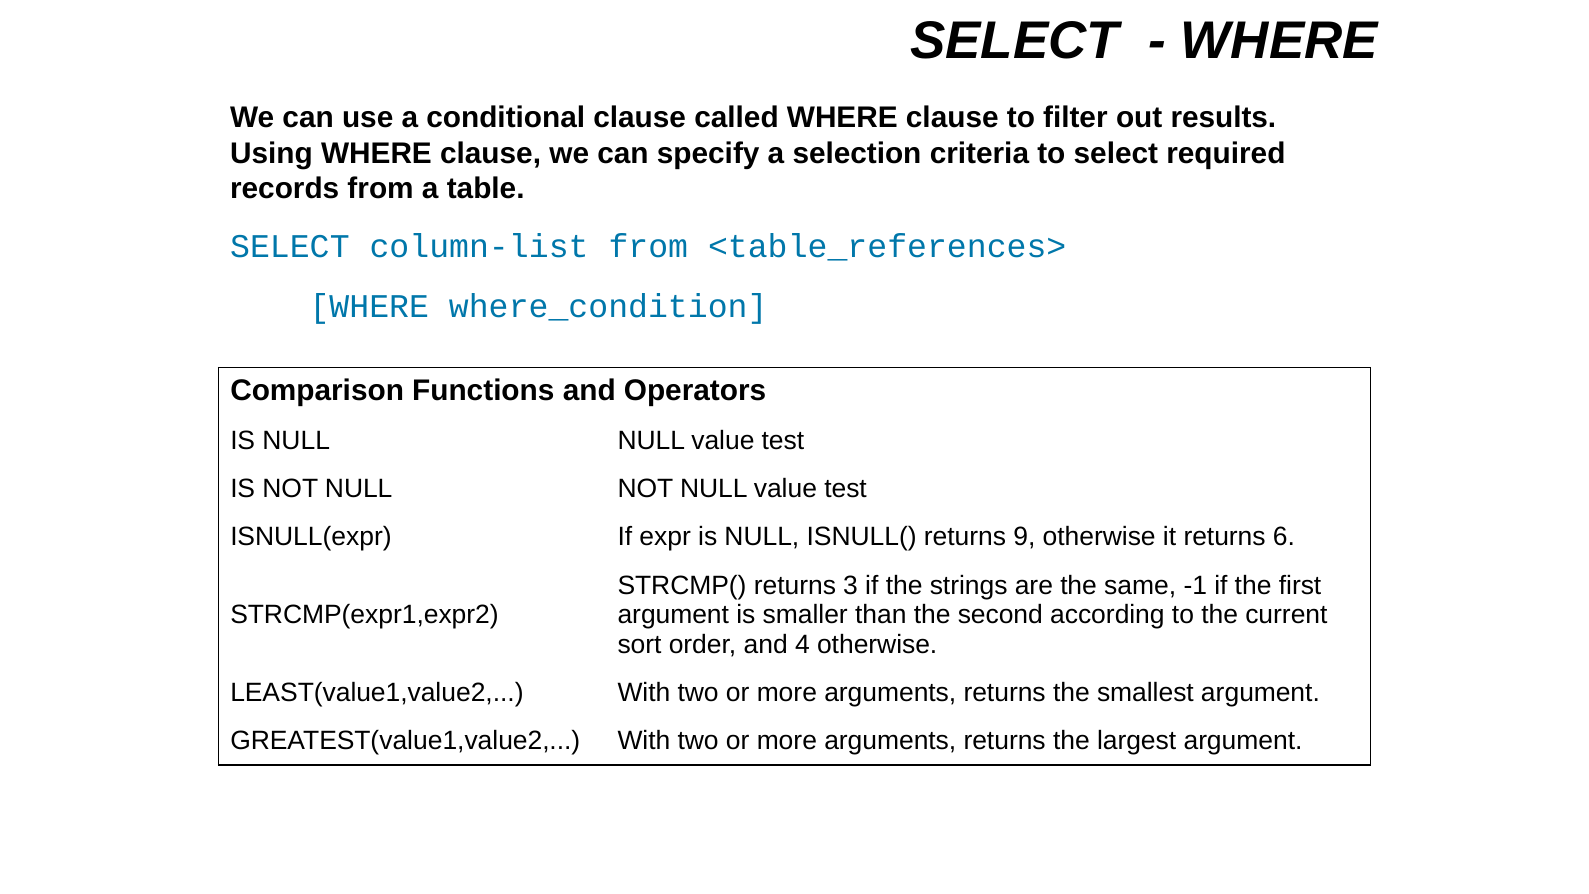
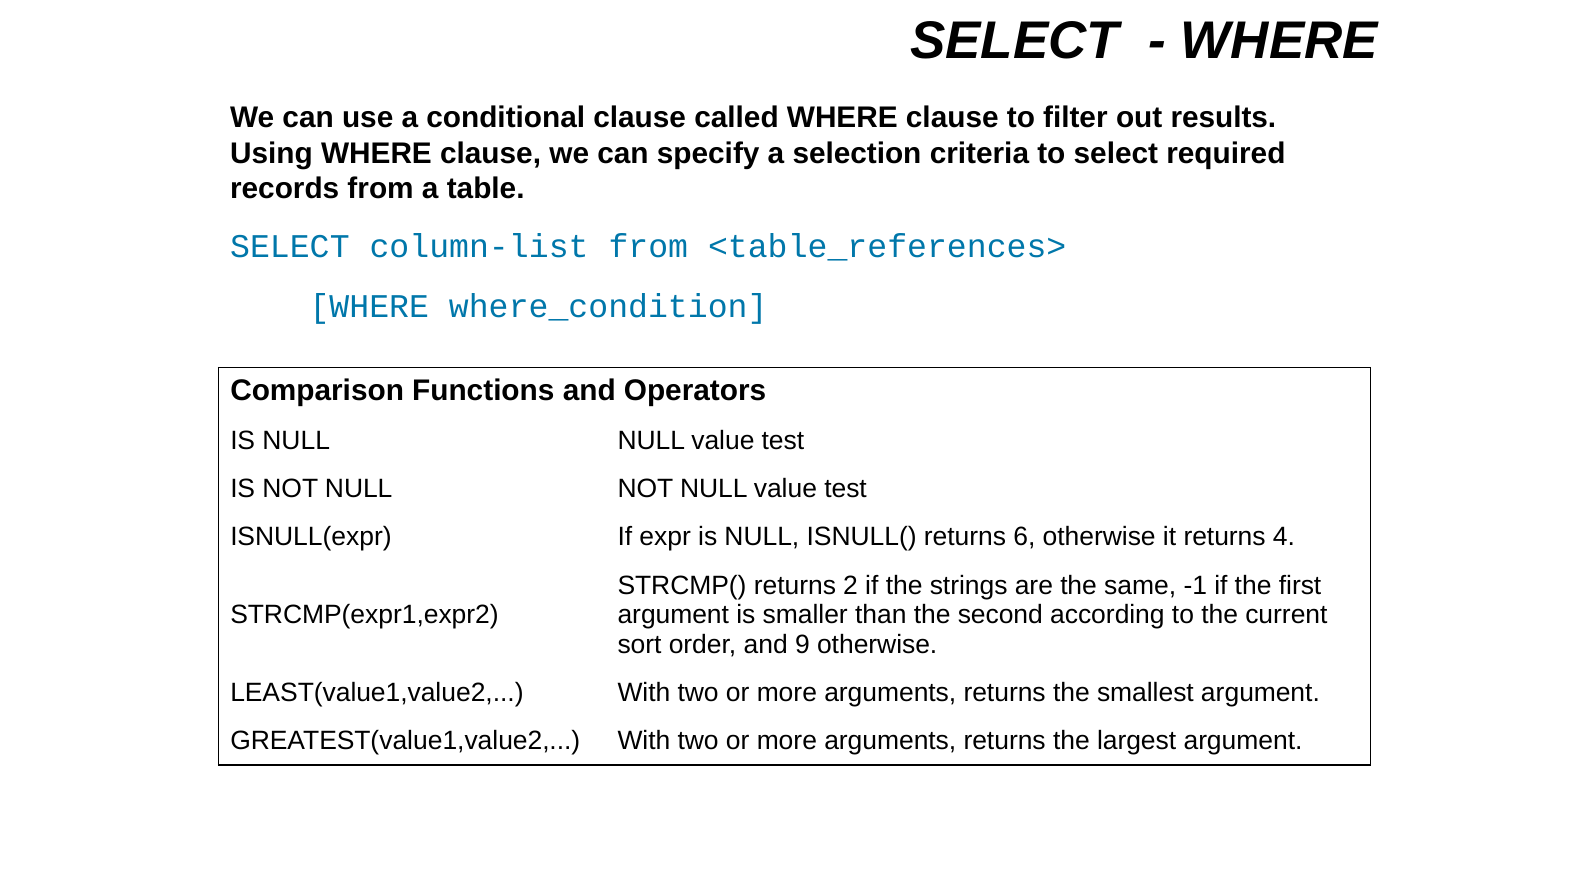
9: 9 -> 6 (1024, 537)
6: 6 -> 4 (1284, 537)
3: 3 -> 2 (851, 585)
4: 4 -> 9 (802, 644)
